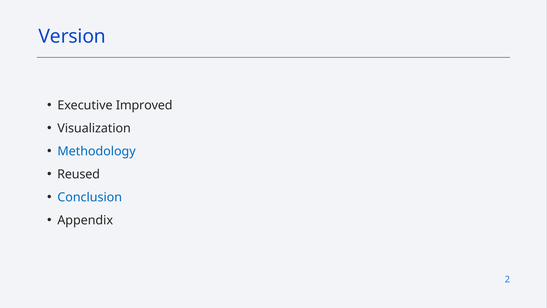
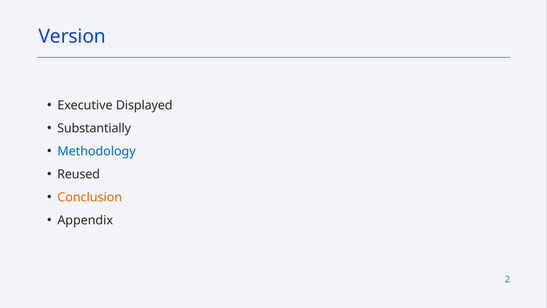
Improved: Improved -> Displayed (144, 105)
Visualization: Visualization -> Substantially (94, 128)
Conclusion colour: blue -> orange (90, 197)
